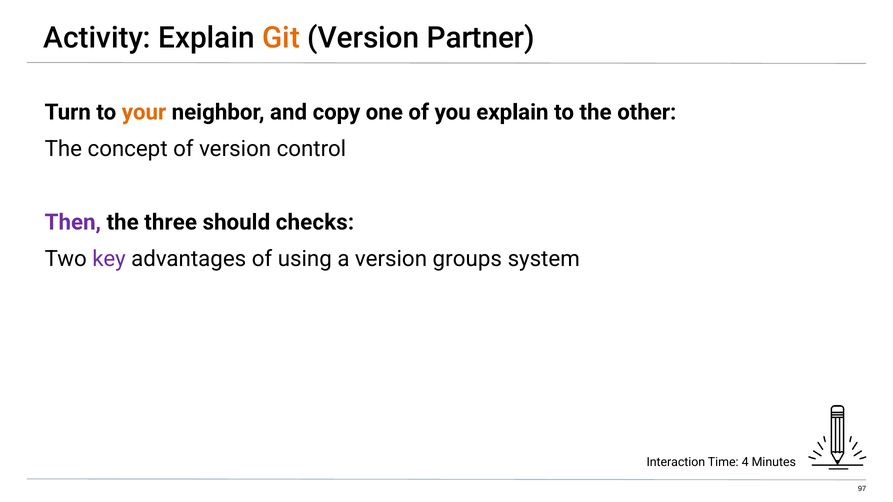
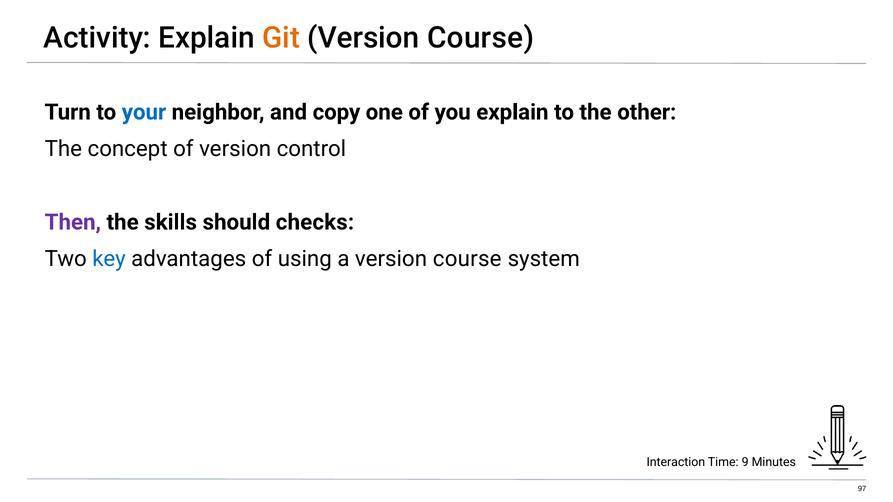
Partner: Partner -> Course (481, 38)
your colour: orange -> blue (144, 112)
three: three -> skills (171, 222)
key colour: purple -> blue (109, 259)
a version groups: groups -> course (467, 259)
4: 4 -> 9 (745, 462)
